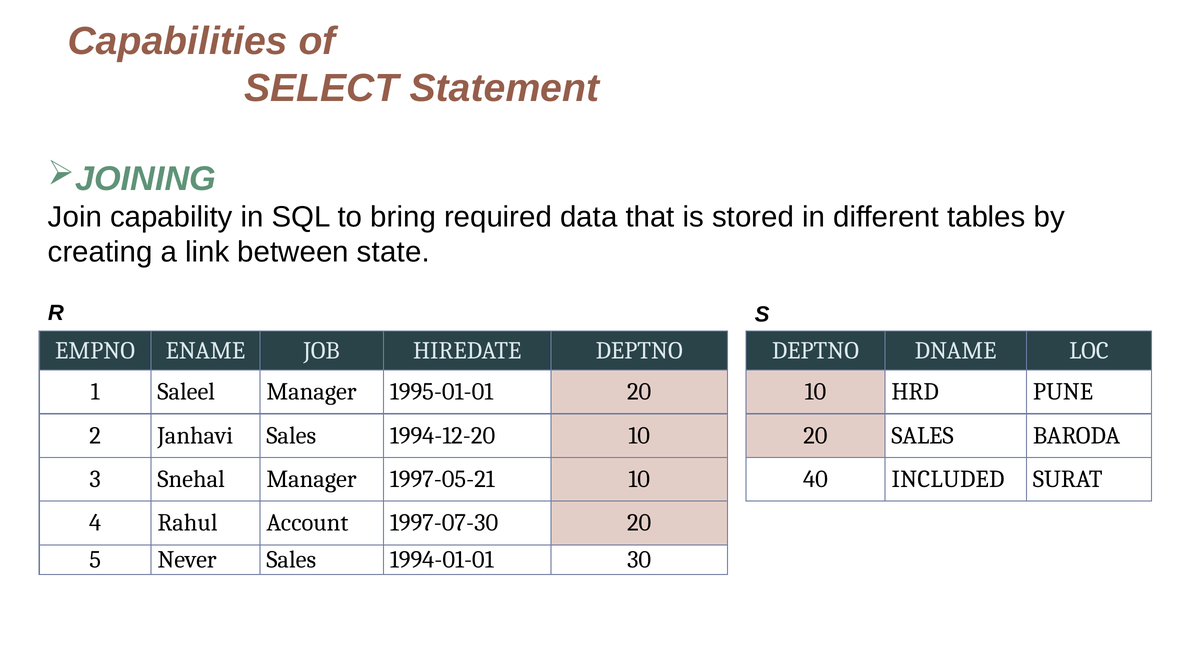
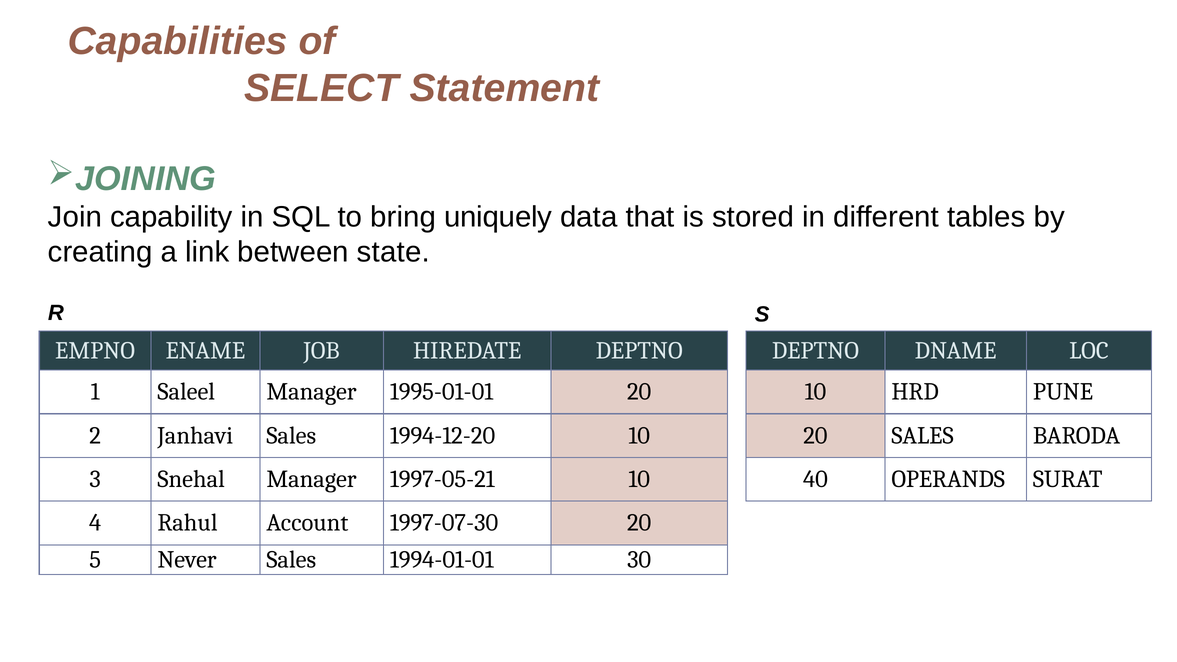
required: required -> uniquely (498, 217)
INCLUDED: INCLUDED -> OPERANDS (948, 479)
